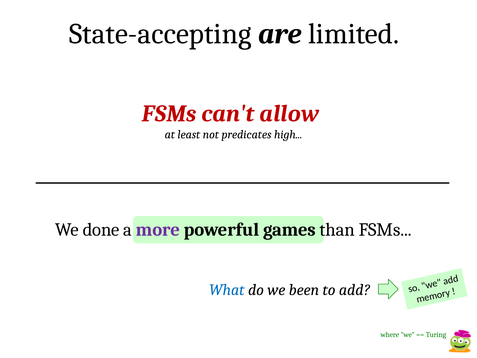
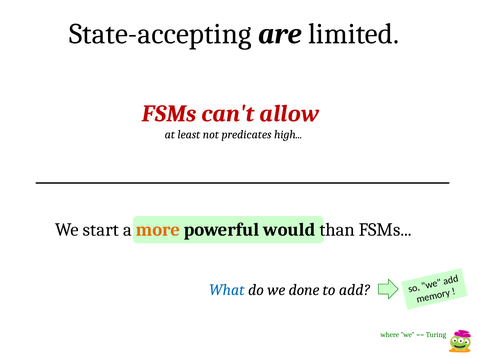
done: done -> start (101, 229)
more colour: purple -> orange (158, 229)
games: games -> would (289, 229)
been: been -> done (304, 290)
